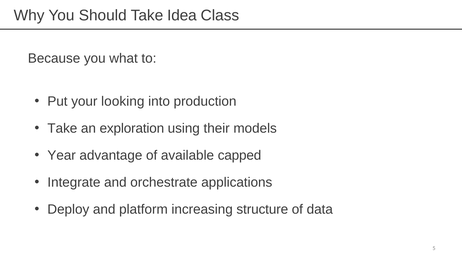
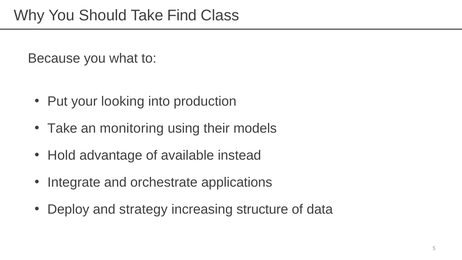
Idea: Idea -> Find (182, 15)
exploration: exploration -> monitoring (132, 128)
Year: Year -> Hold (62, 155)
capped: capped -> instead (239, 155)
platform: platform -> strategy (143, 209)
